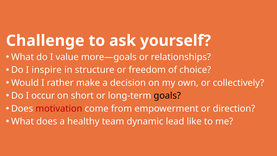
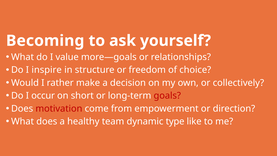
Challenge: Challenge -> Becoming (45, 41)
goals colour: black -> red (167, 96)
lead: lead -> type (175, 121)
